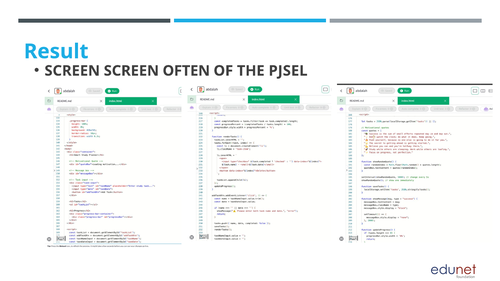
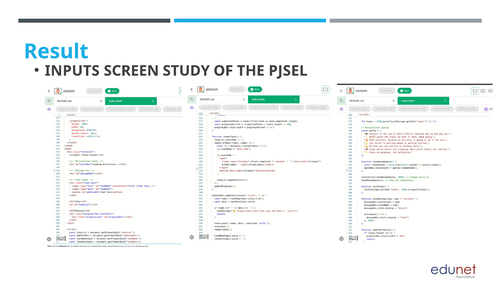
SCREEN: SCREEN -> INPUTS (72, 71)
OFTEN: OFTEN -> STUDY (186, 71)
